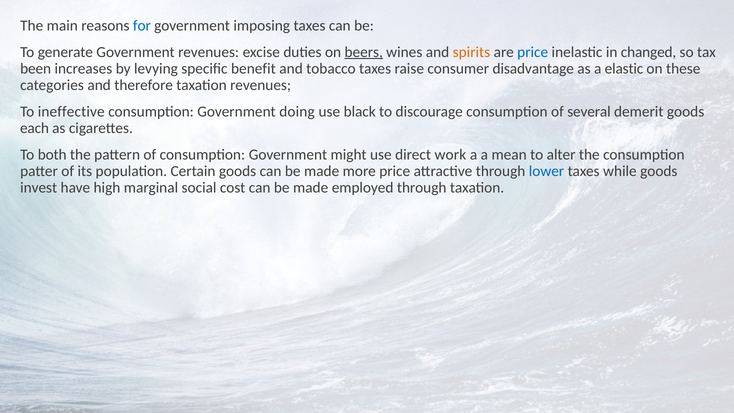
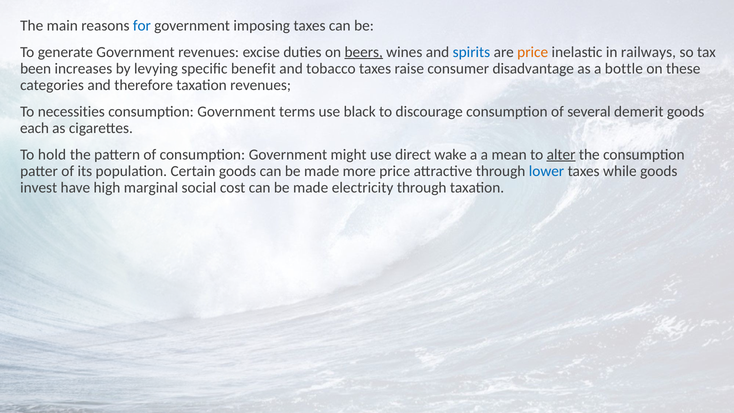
spirits colour: orange -> blue (471, 52)
price colour: blue -> orange (533, 52)
changed: changed -> railways (648, 52)
elastic: elastic -> bottle (624, 68)
ineffective: ineffective -> necessities (71, 111)
doing: doing -> terms (297, 111)
both: both -> hold (52, 154)
work: work -> wake (451, 154)
alter underline: none -> present (561, 154)
employed: employed -> electricity (363, 187)
